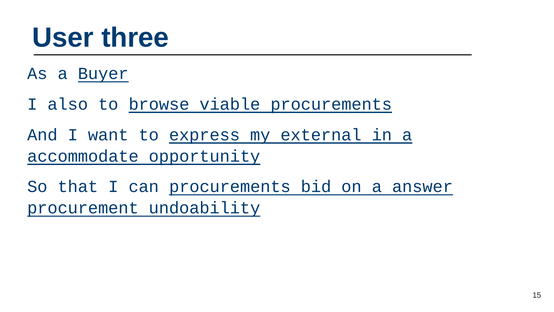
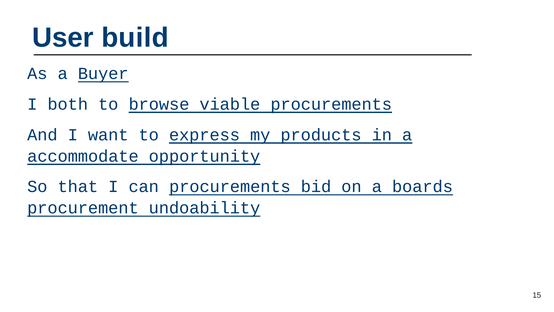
three: three -> build (135, 38)
also: also -> both (68, 104)
external: external -> products (321, 135)
answer: answer -> boards (422, 186)
